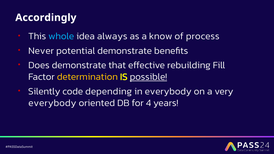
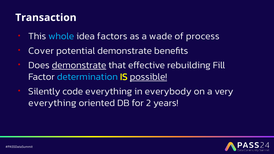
Accordingly: Accordingly -> Transaction (46, 18)
always: always -> factors (112, 36)
know: know -> wade (161, 36)
Never: Never -> Cover (41, 51)
demonstrate underline: none -> present (79, 65)
determination colour: yellow -> light blue (87, 77)
code depending: depending -> everything (109, 91)
everybody: everybody -> everything (52, 103)
4: 4 -> 2 (148, 103)
